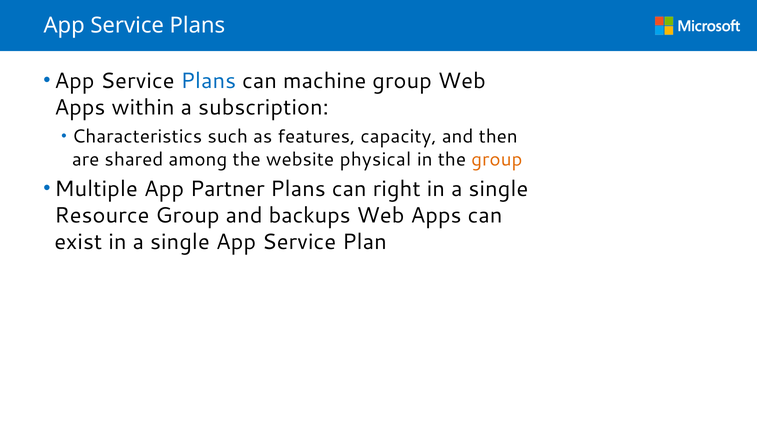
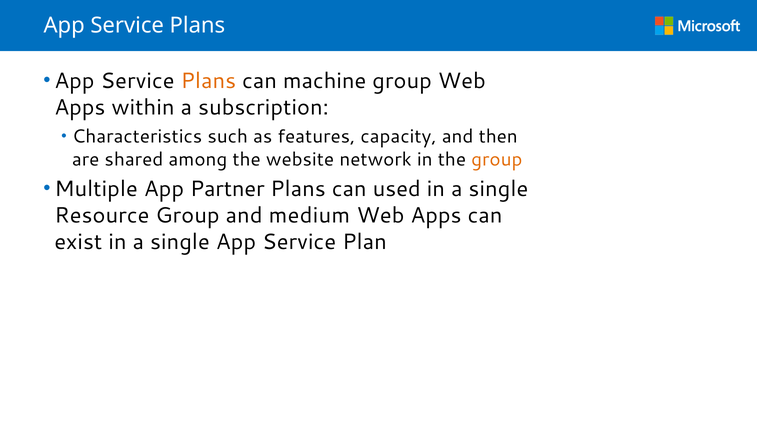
Plans colour: blue -> orange (208, 81)
physical: physical -> network (376, 159)
right: right -> used (397, 189)
backups: backups -> medium (309, 215)
